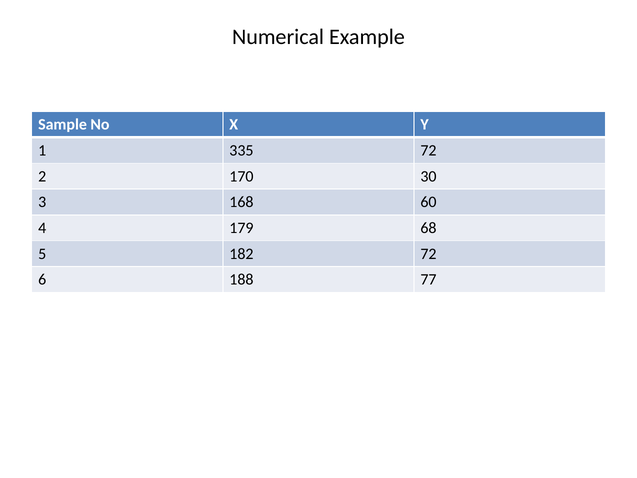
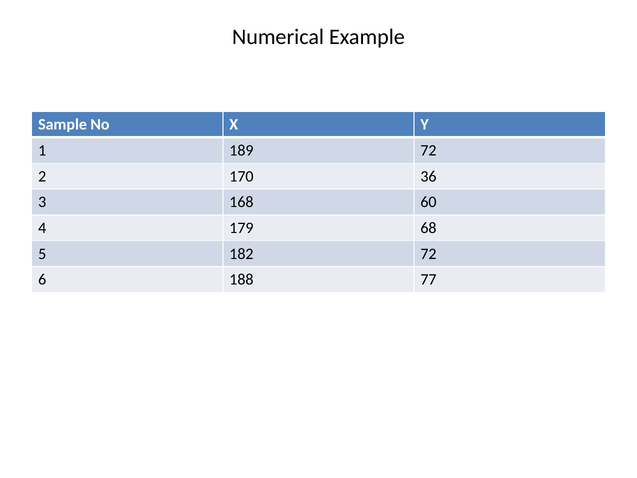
335: 335 -> 189 (241, 150)
30: 30 -> 36 (428, 176)
